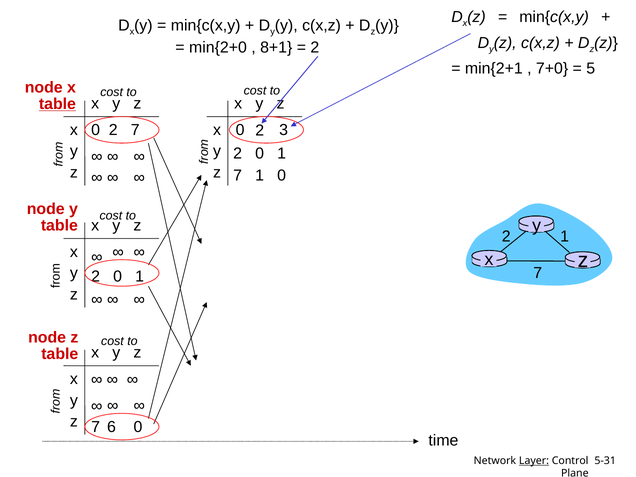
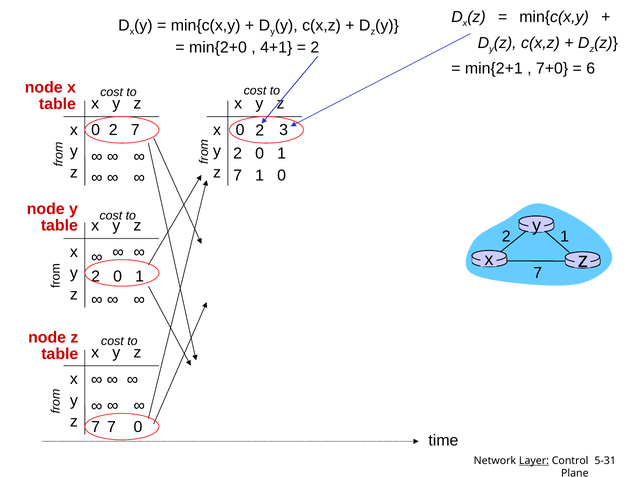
8+1: 8+1 -> 4+1 (276, 47)
5: 5 -> 6 (591, 69)
table underline: present -> none (57, 104)
7 6: 6 -> 7 (111, 427)
